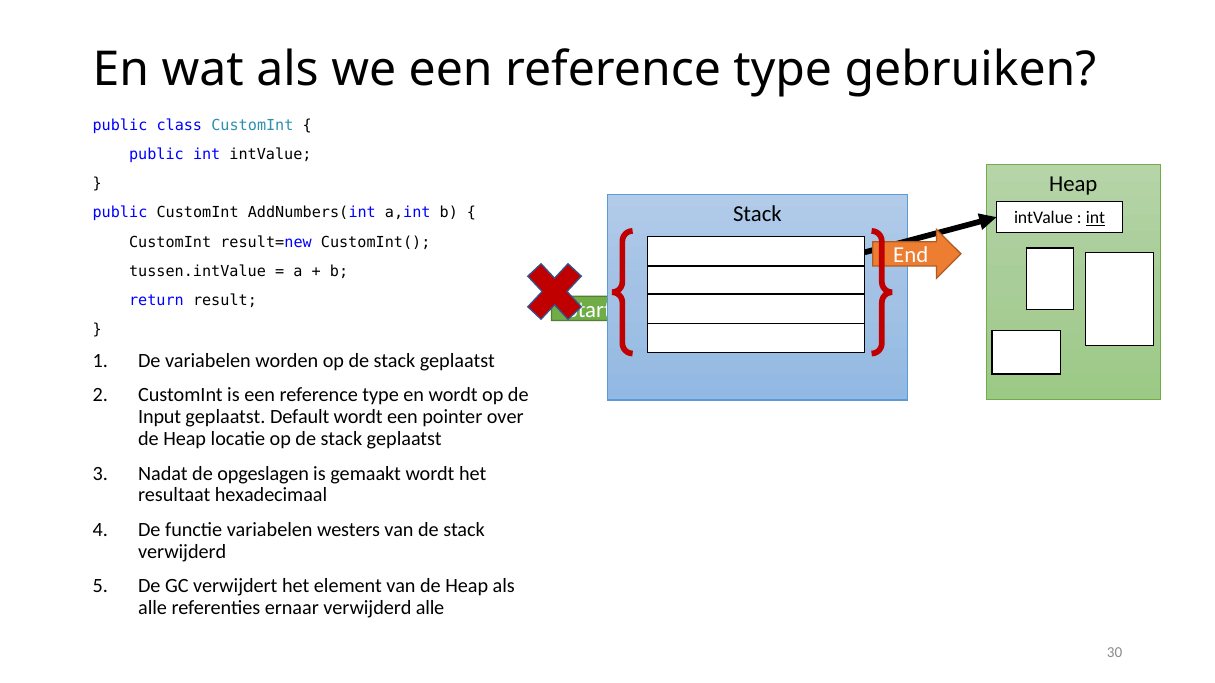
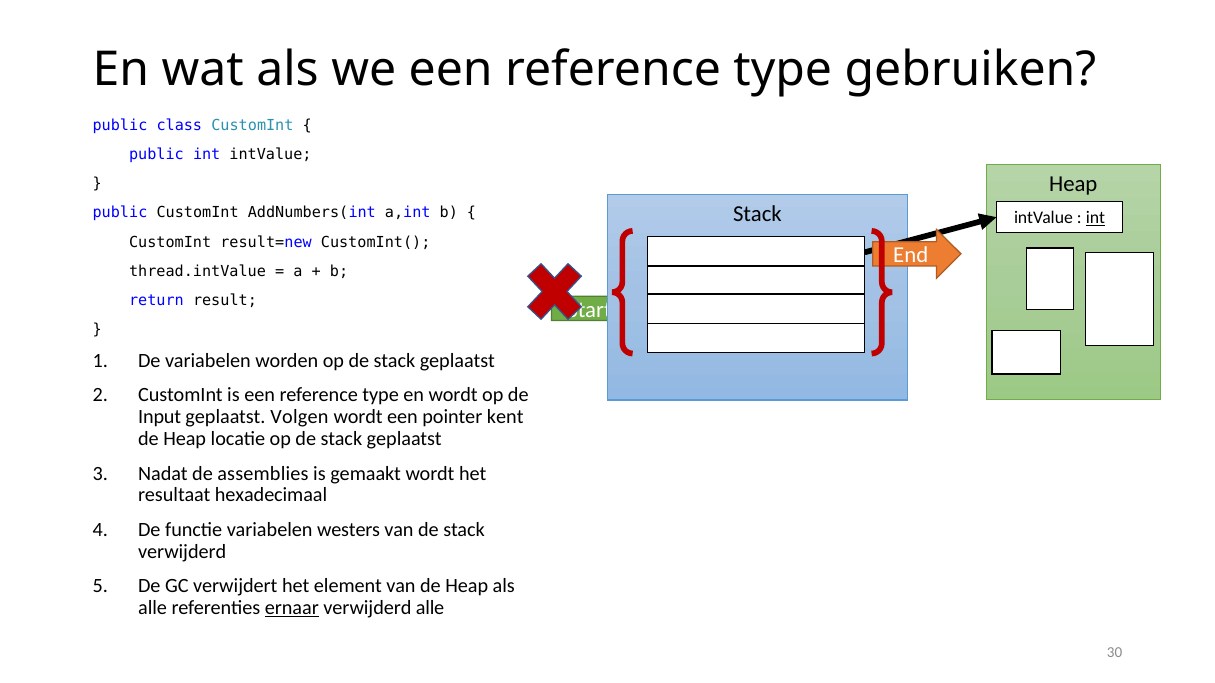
tussen.intValue: tussen.intValue -> thread.intValue (198, 271)
Default: Default -> Volgen (299, 417)
over: over -> kent (505, 417)
opgeslagen: opgeslagen -> assemblies (263, 474)
ernaar underline: none -> present (292, 608)
